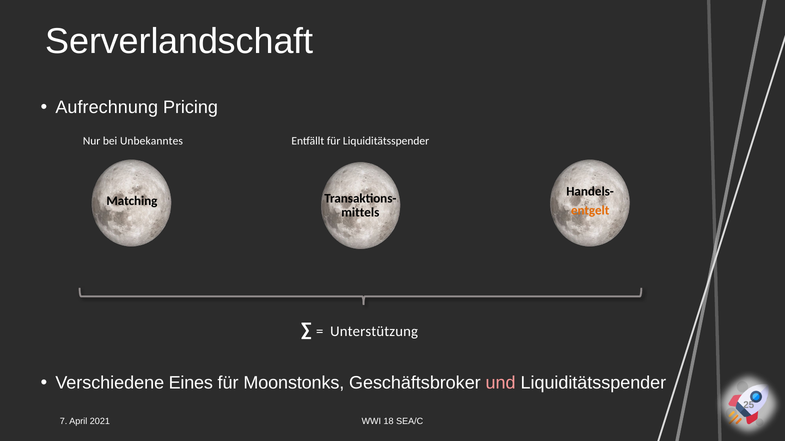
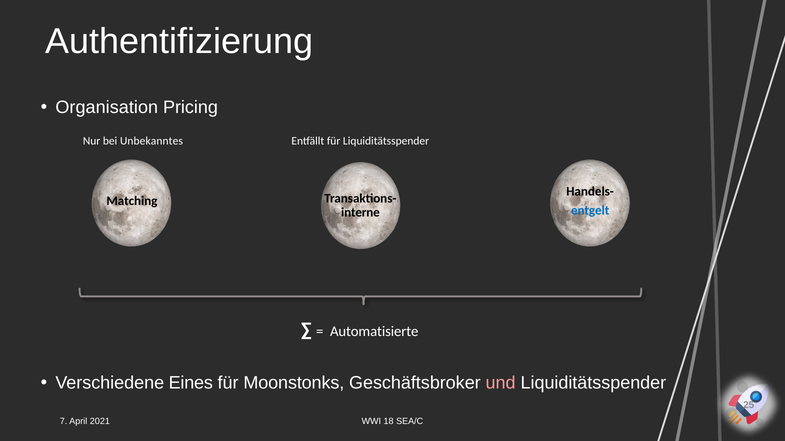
Serverlandschaft: Serverlandschaft -> Authentifizierung (179, 41)
Aufrechnung: Aufrechnung -> Organisation (107, 107)
entgelt colour: orange -> blue (590, 211)
mittels: mittels -> interne (360, 213)
Unterstützung: Unterstützung -> Automatisierte (374, 332)
